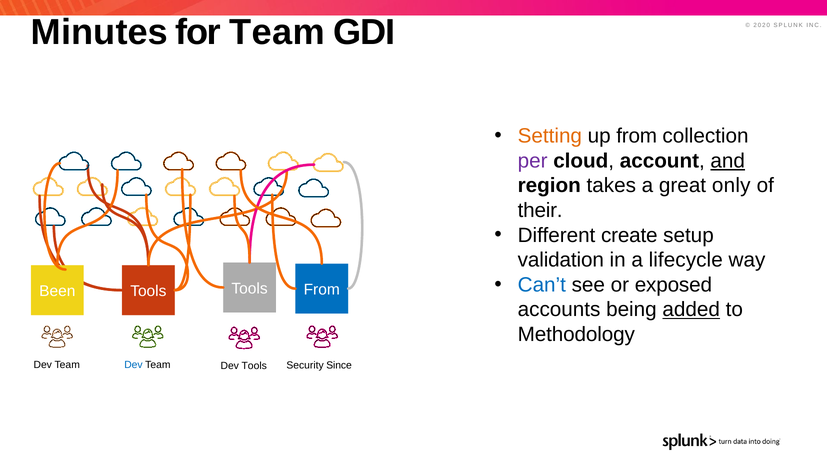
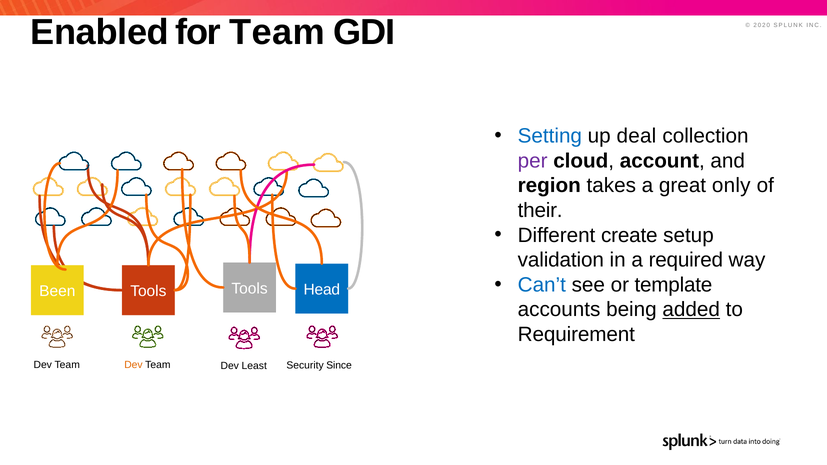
Minutes: Minutes -> Enabled (100, 32)
Setting colour: orange -> blue (550, 136)
up from: from -> deal (636, 136)
and underline: present -> none (728, 161)
lifecycle: lifecycle -> required (686, 260)
exposed: exposed -> template (673, 285)
Tools From: From -> Head (322, 290)
Methodology: Methodology -> Requirement (576, 335)
Dev colour: blue -> orange (133, 365)
Dev Tools: Tools -> Least (254, 366)
